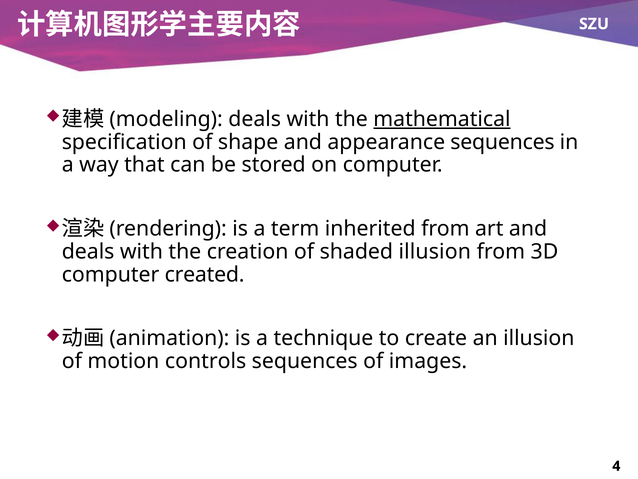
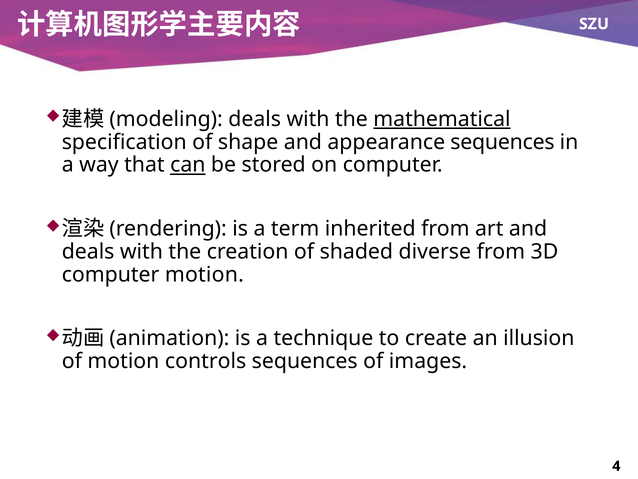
can underline: none -> present (188, 165)
shaded illusion: illusion -> diverse (435, 251)
computer created: created -> motion (204, 274)
